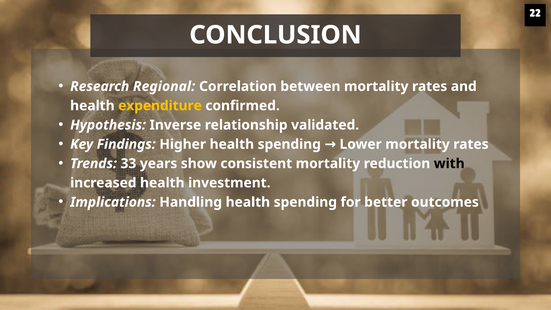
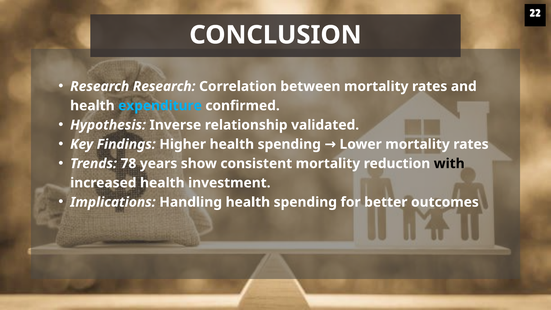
Research Regional: Regional -> Research (164, 86)
expenditure colour: yellow -> light blue (160, 106)
33: 33 -> 78 (128, 164)
